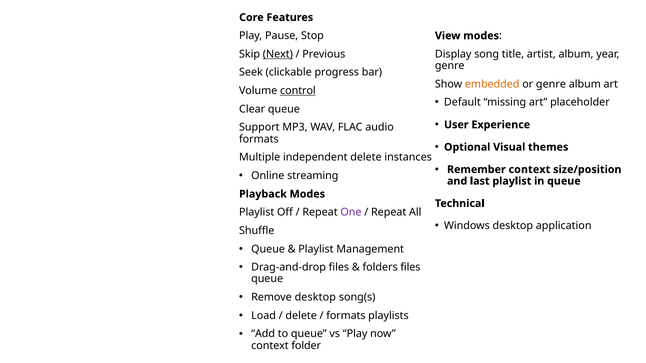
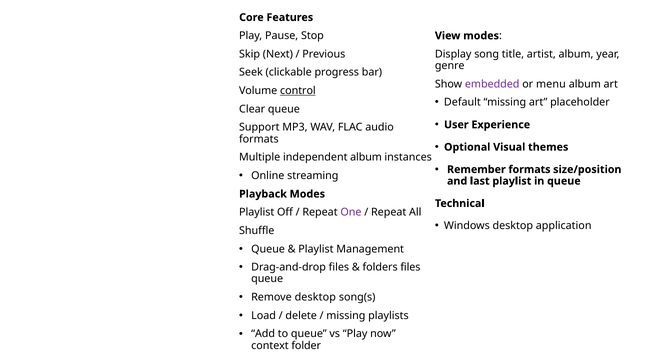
Next underline: present -> none (278, 54)
embedded colour: orange -> purple (492, 84)
or genre: genre -> menu (551, 84)
independent delete: delete -> album (366, 157)
Remember context: context -> formats (529, 170)
formats: formats -> missing (346, 316)
